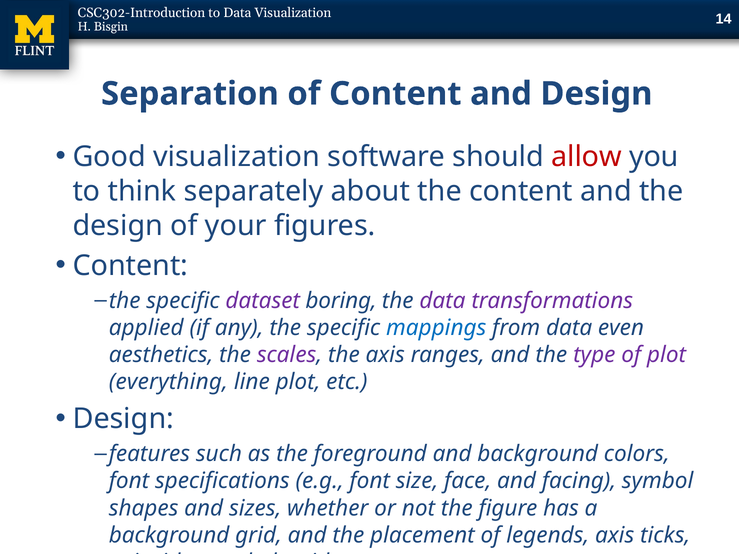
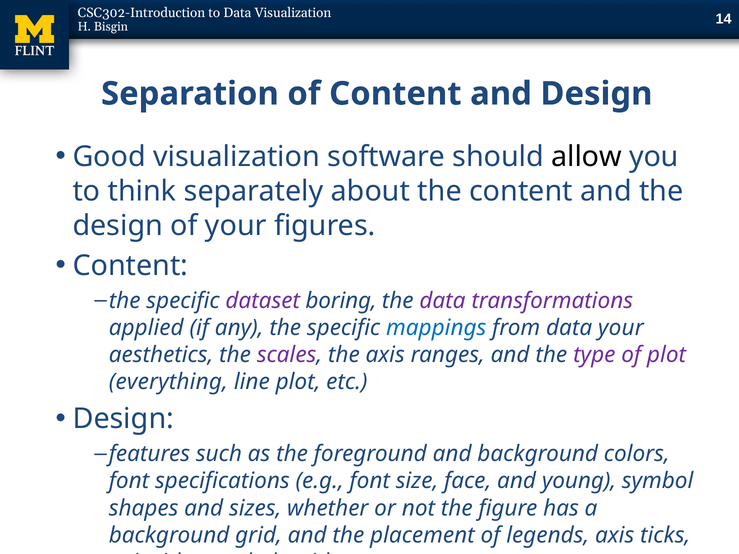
allow colour: red -> black (587, 157)
data even: even -> your (621, 328)
facing: facing -> young (579, 481)
